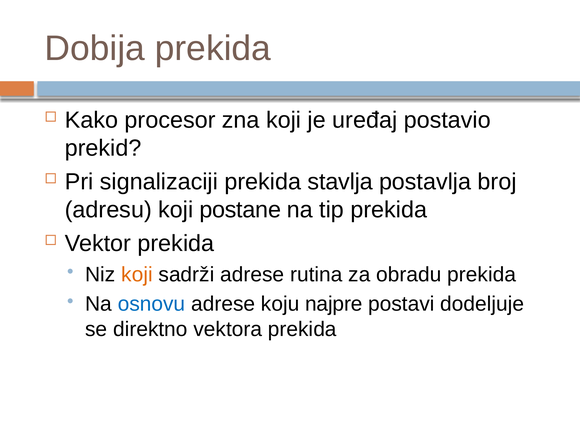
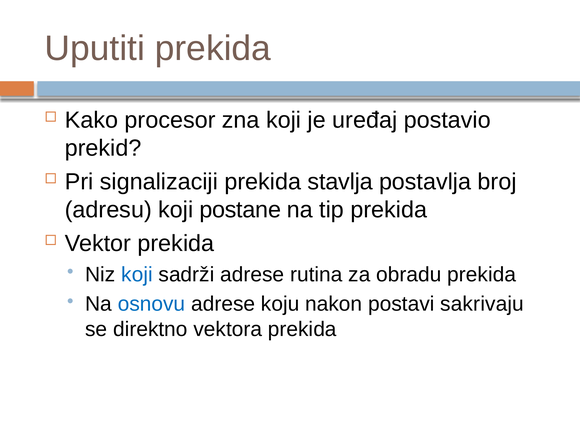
Dobija: Dobija -> Uputiti (95, 48)
koji colour: orange -> blue (137, 274)
najpre: najpre -> nakon (334, 304)
dodeljuje: dodeljuje -> sakrivaju (482, 304)
